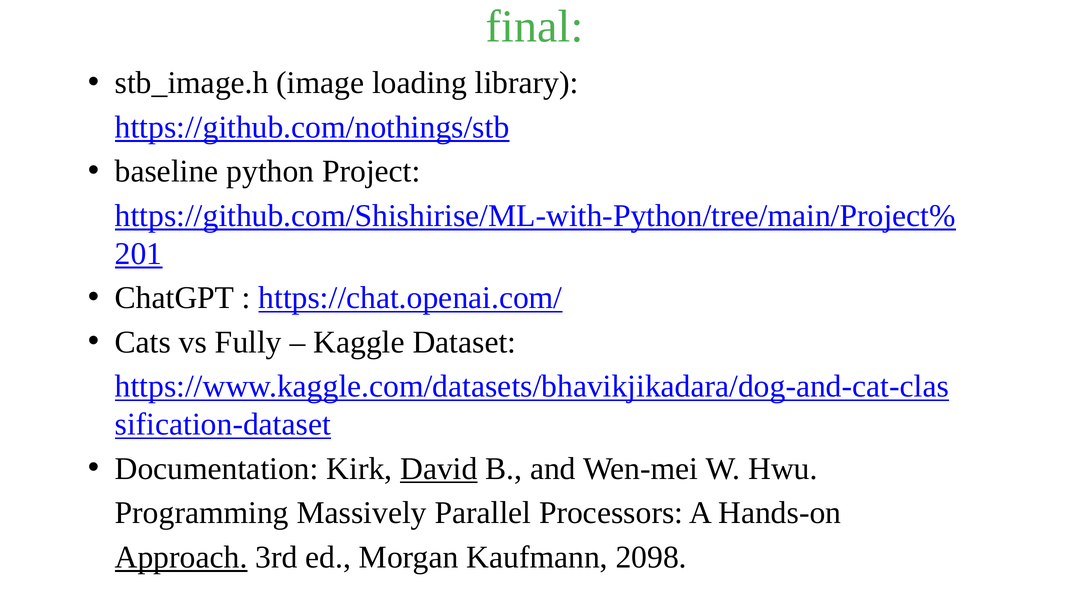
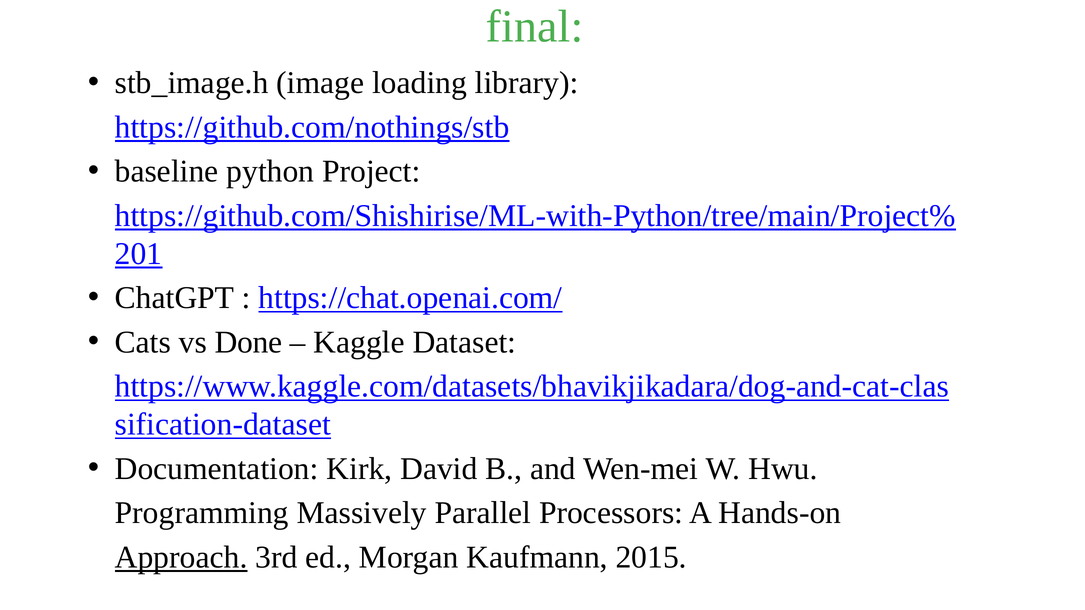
Fully: Fully -> Done (248, 342)
David underline: present -> none (439, 469)
2098: 2098 -> 2015 (651, 558)
